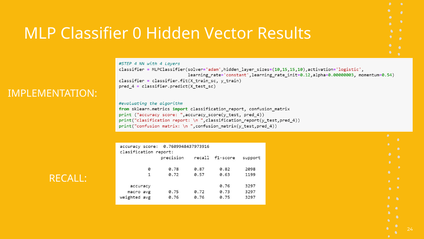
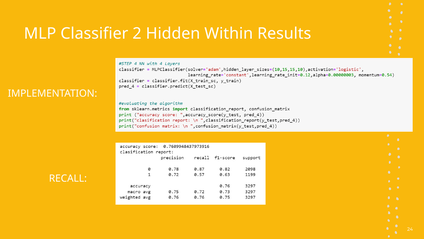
0: 0 -> 2 (137, 34)
Vector: Vector -> Within (229, 34)
